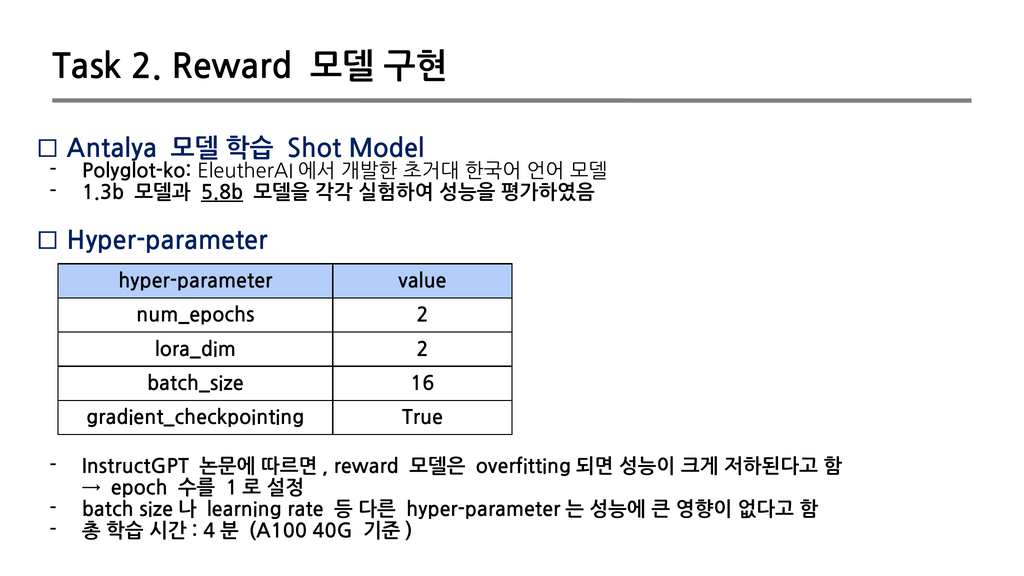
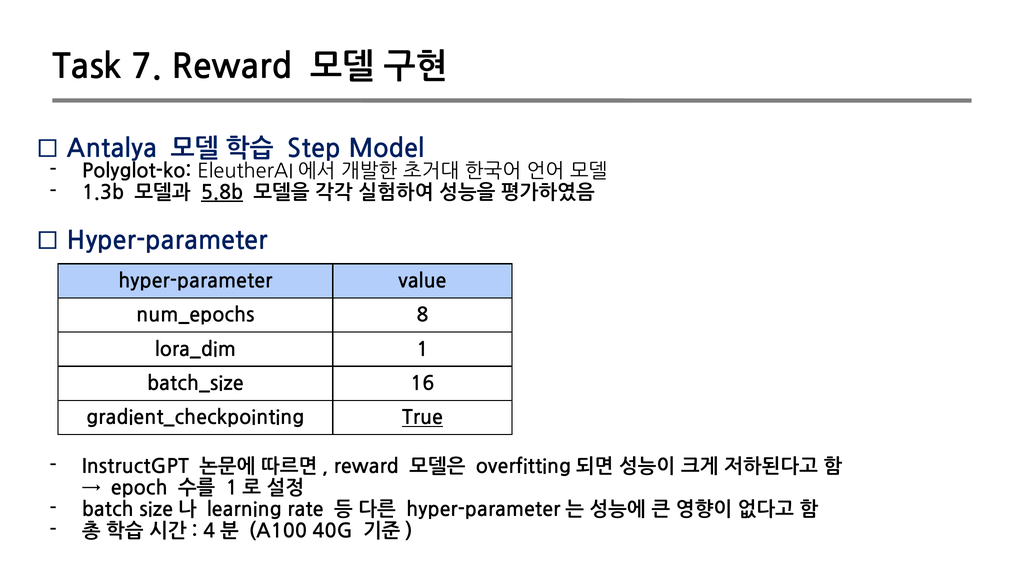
Task 2: 2 -> 7 (147, 67)
Shot: Shot -> Step (314, 149)
2: 2 -> 8 (422, 315)
2: 2 -> 1 (422, 349)
True underline: none -> present (422, 418)
